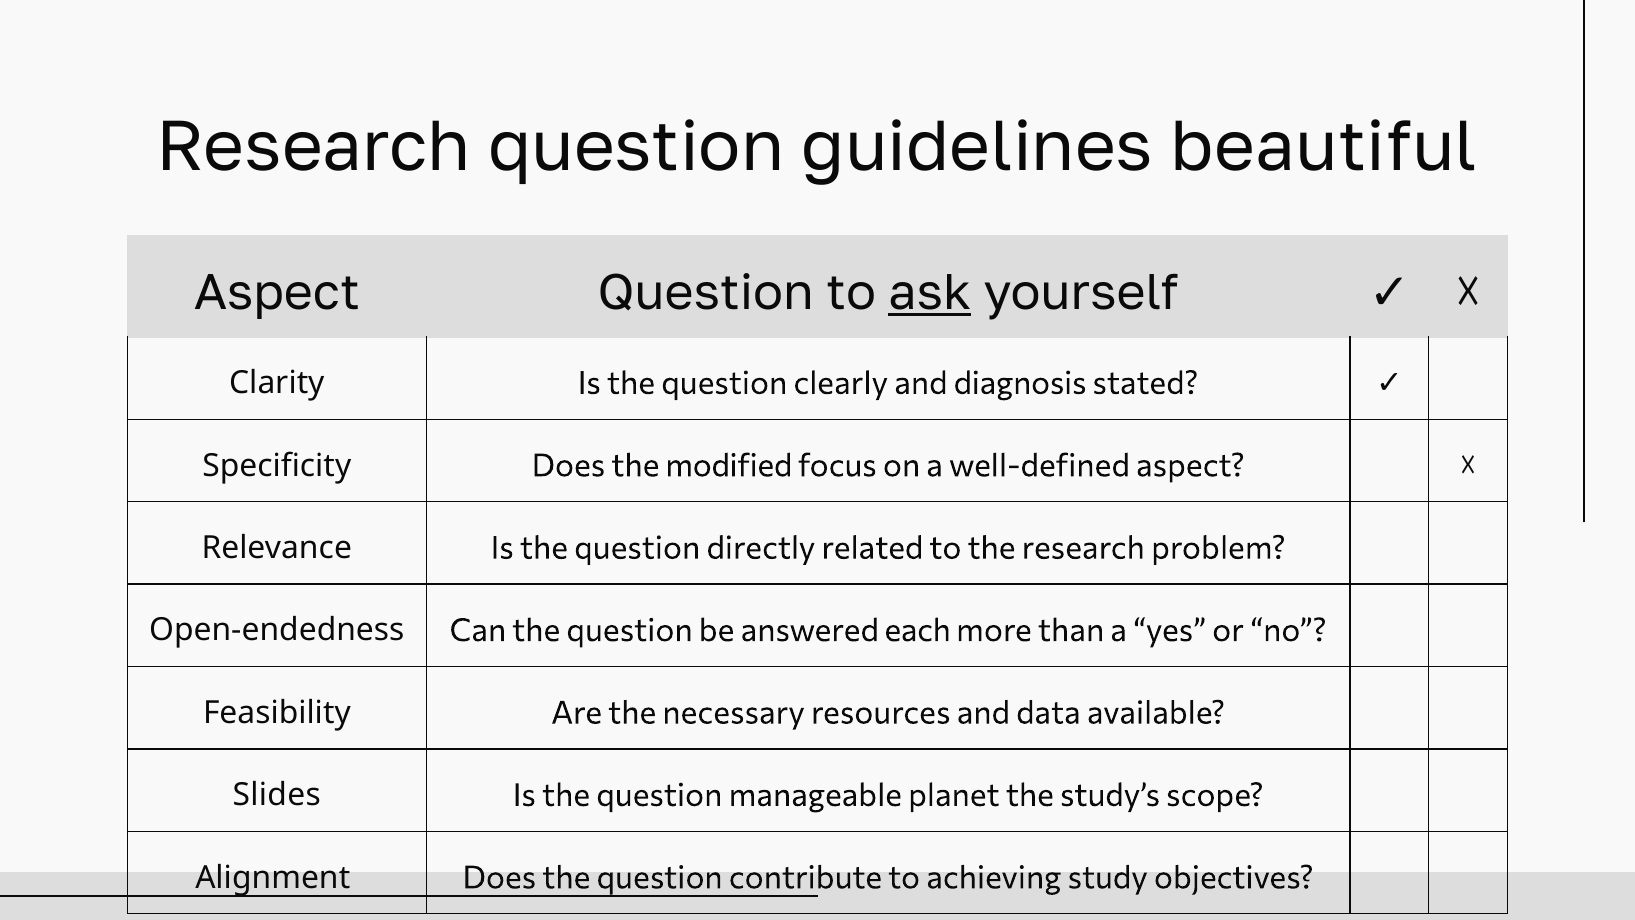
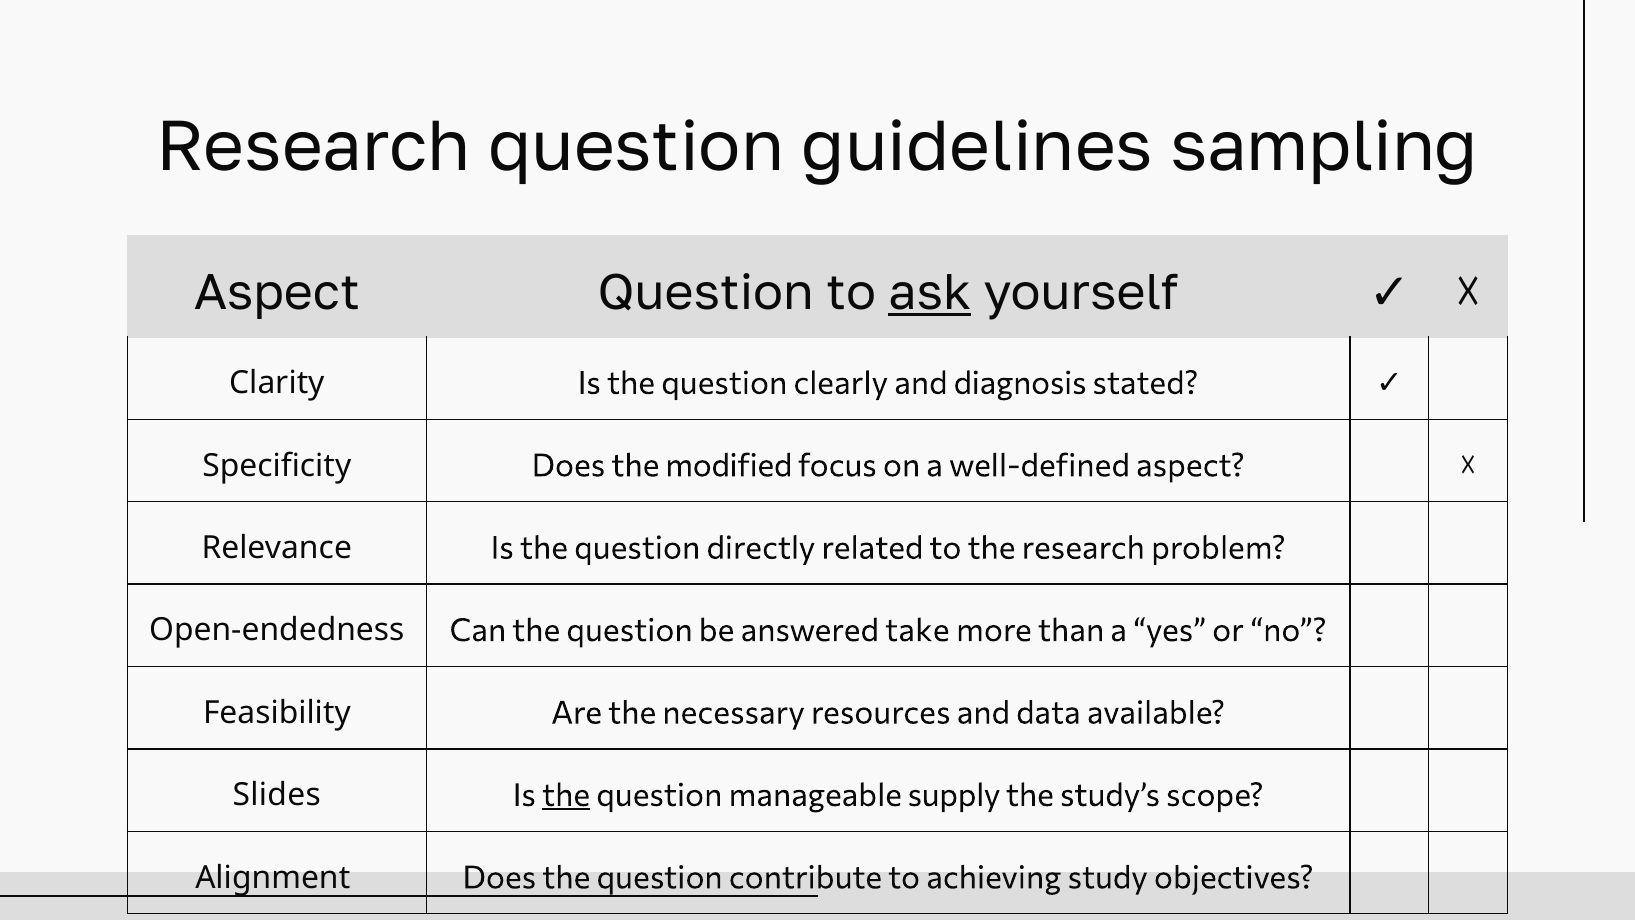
beautiful: beautiful -> sampling (1324, 148)
each: each -> take (917, 630)
the underline: none -> present (566, 795)
planet: planet -> supply (954, 795)
